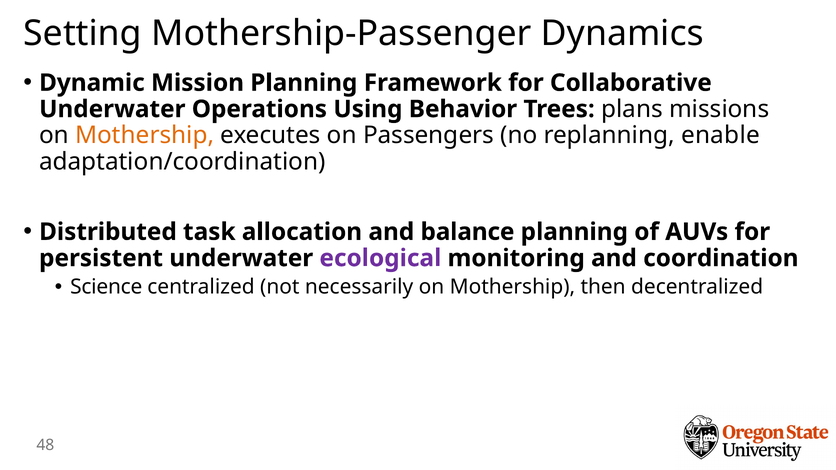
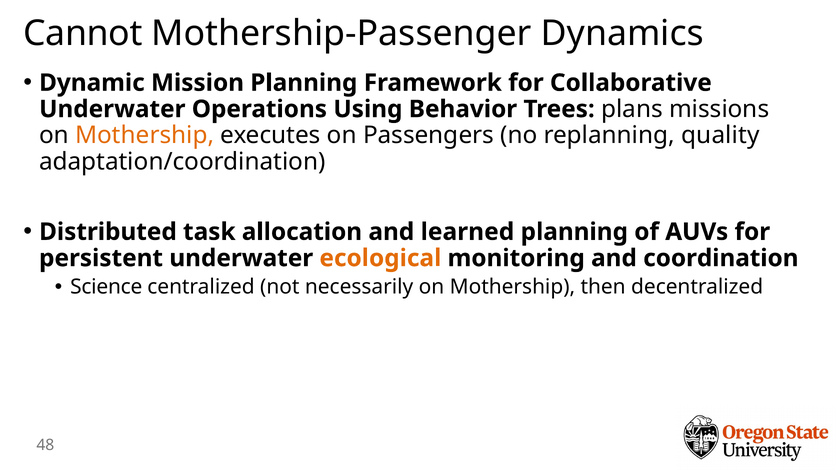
Setting: Setting -> Cannot (83, 33)
enable: enable -> quality (720, 136)
balance: balance -> learned (467, 232)
ecological colour: purple -> orange (380, 258)
